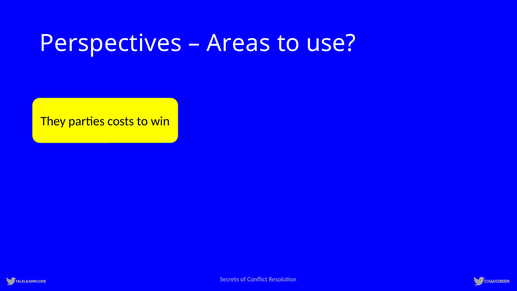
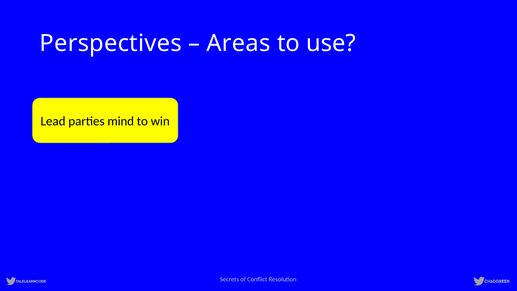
They: They -> Lead (53, 121)
costs: costs -> mind (121, 121)
